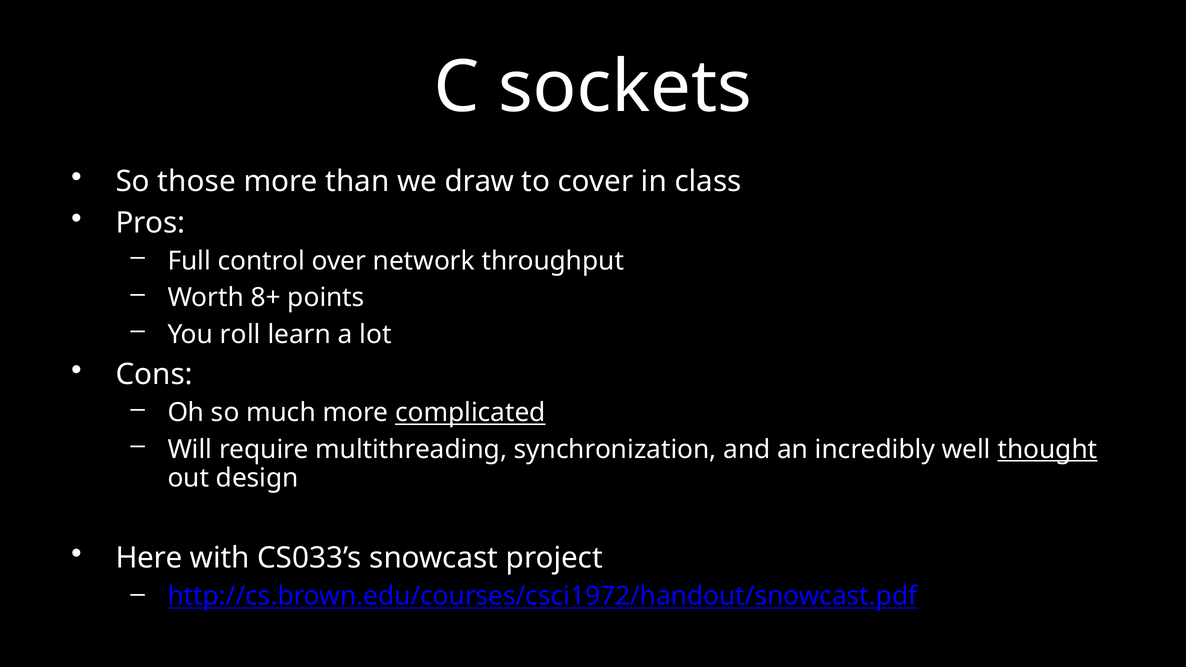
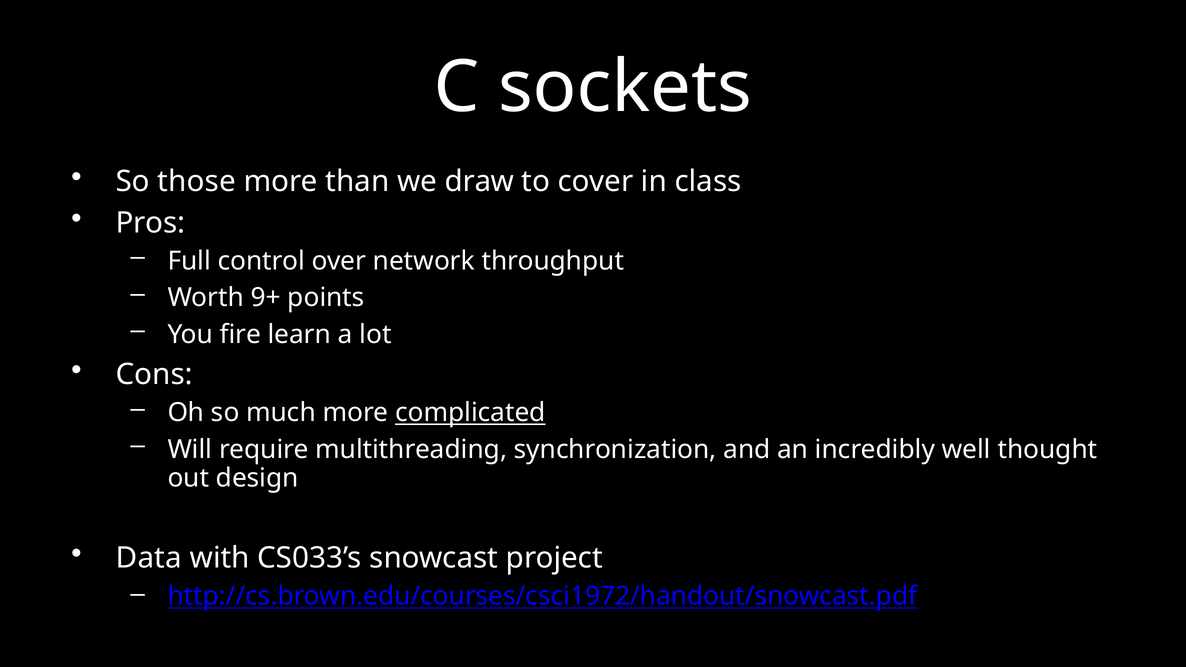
8+: 8+ -> 9+ (266, 298)
roll: roll -> fire (240, 335)
thought underline: present -> none (1047, 450)
Here: Here -> Data (149, 558)
